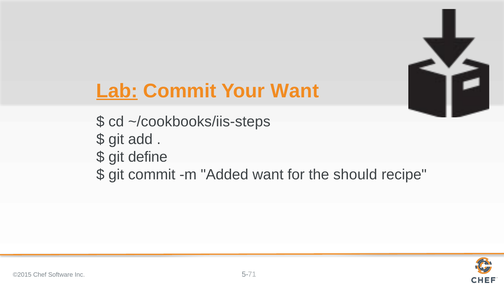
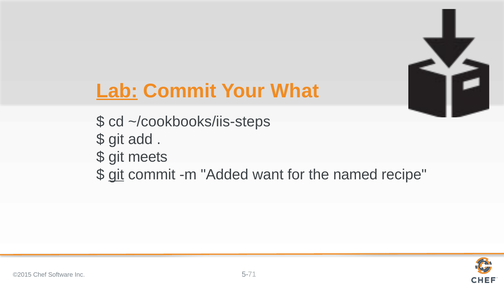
Your Want: Want -> What (295, 91)
define: define -> meets (148, 157)
git underline: none -> present (116, 174)
should: should -> named (355, 174)
